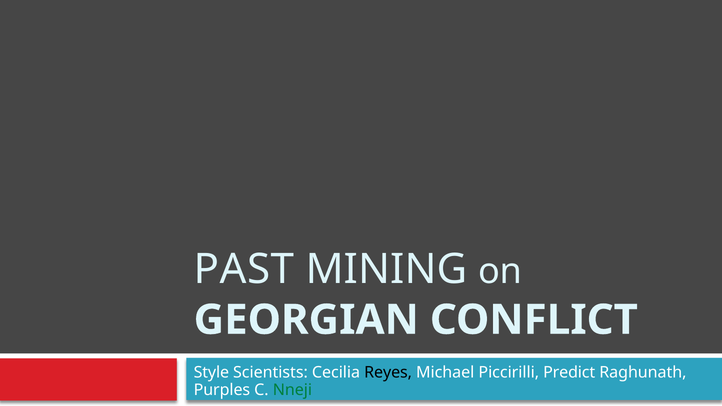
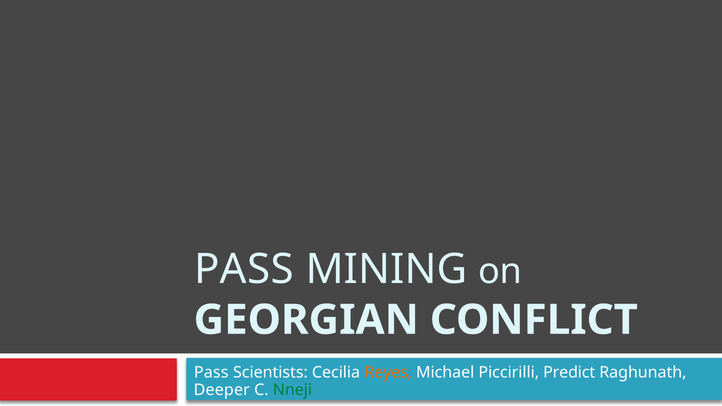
PAST: PAST -> PASS (244, 270)
Style: Style -> Pass (211, 373)
Reyes colour: black -> orange (388, 373)
Purples: Purples -> Deeper (222, 390)
